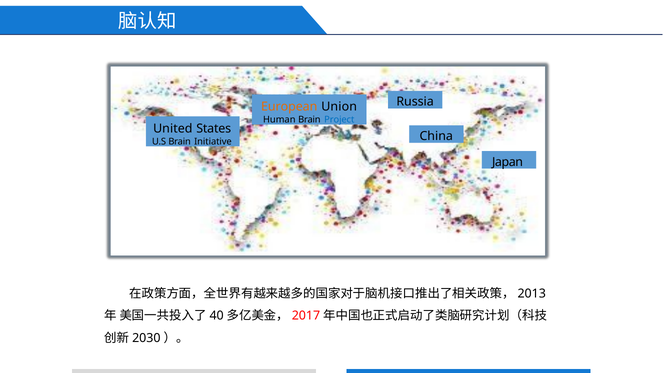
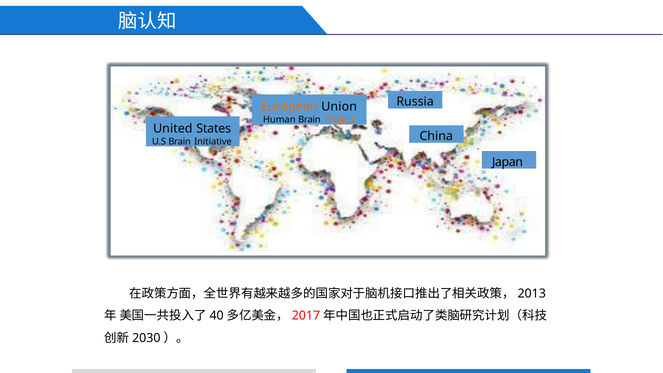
Project colour: blue -> orange (339, 119)
